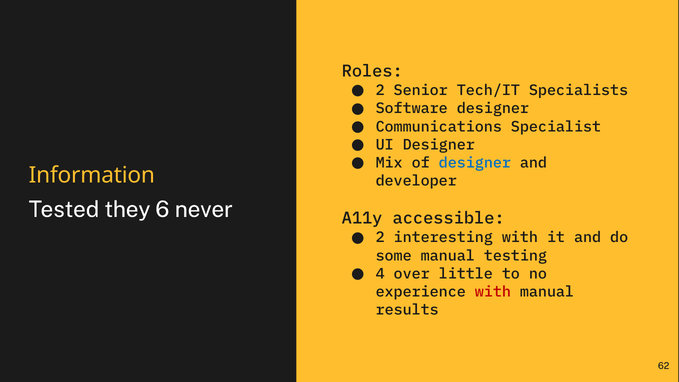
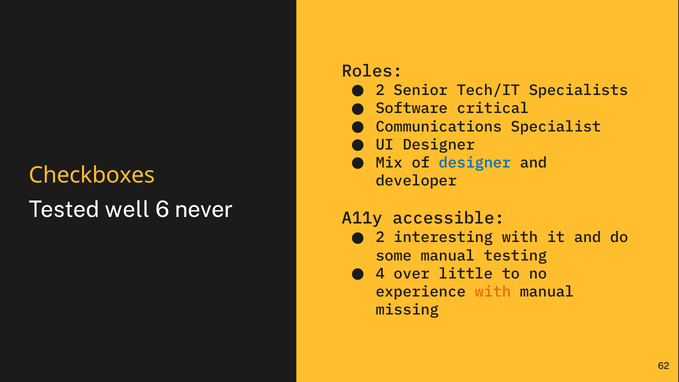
Software designer: designer -> critical (493, 109)
Information: Information -> Checkboxes (92, 175)
they: they -> well (127, 209)
with colour: red -> orange (493, 292)
results: results -> missing (407, 310)
